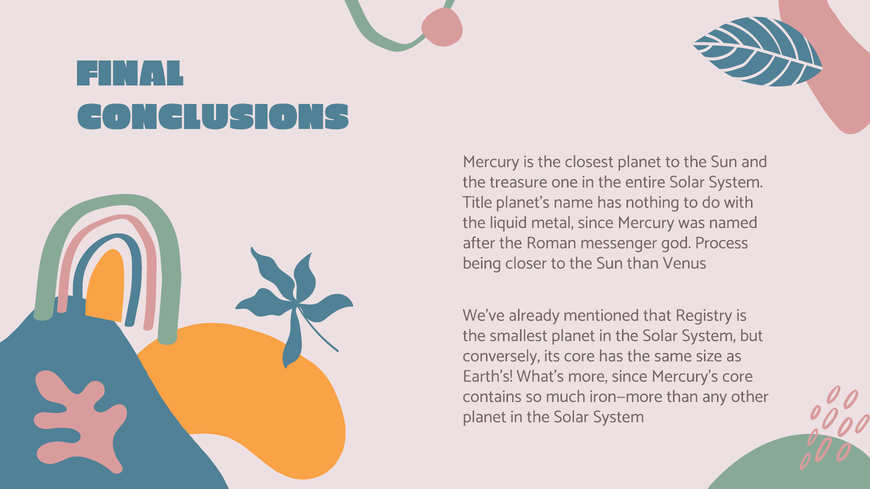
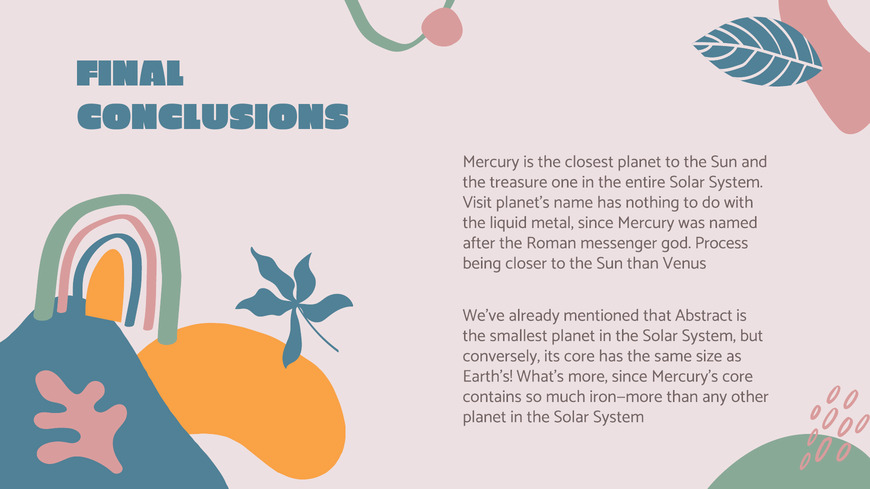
Title: Title -> Visit (477, 202)
Registry: Registry -> Abstract (704, 315)
